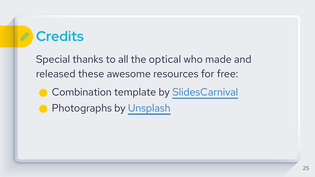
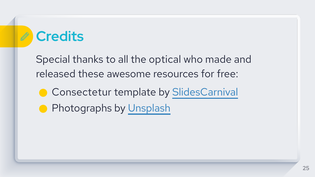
Combination: Combination -> Consectetur (82, 92)
